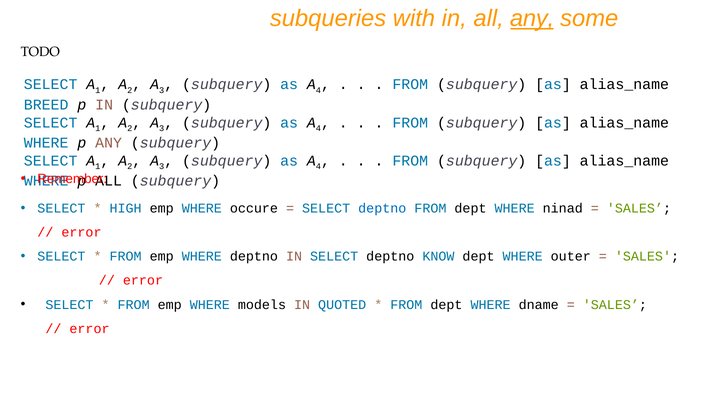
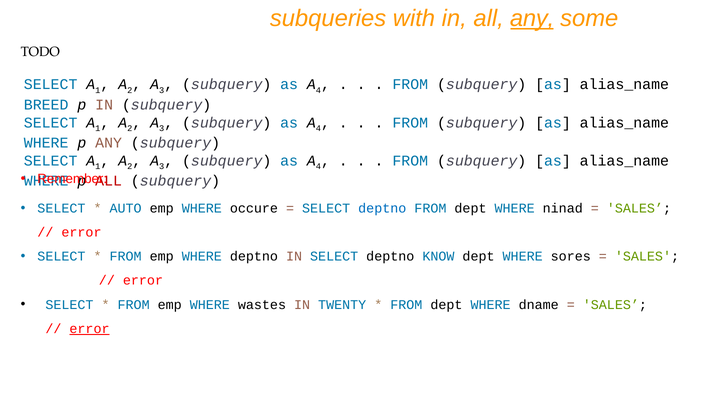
ALL colour: black -> red (109, 181)
HIGH: HIGH -> AUTO (126, 208)
outer: outer -> sores (571, 257)
models: models -> wastes (262, 305)
QUOTED: QUOTED -> TWENTY (342, 305)
error underline: none -> present (90, 329)
